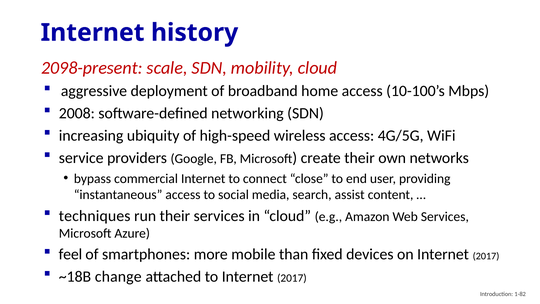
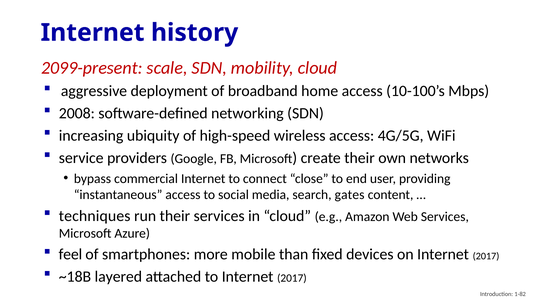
2098-present: 2098-present -> 2099-present (92, 68)
assist: assist -> gates (350, 195)
change: change -> layered (118, 276)
